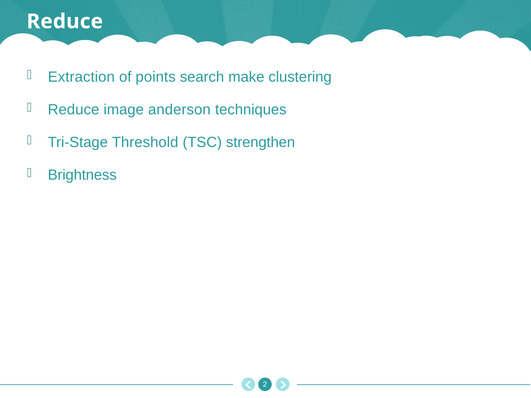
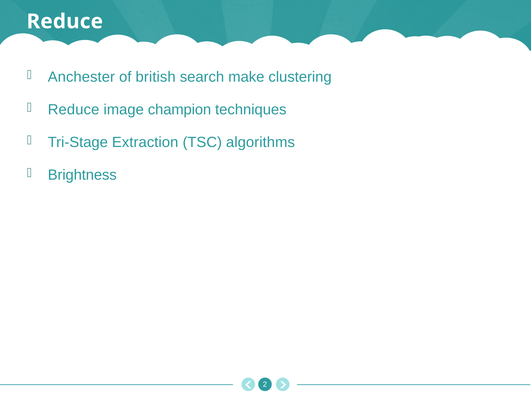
Extraction: Extraction -> Anchester (81, 77)
points: points -> british (156, 77)
anderson: anderson -> champion (180, 110)
Threshold: Threshold -> Extraction (145, 142)
strengthen: strengthen -> algorithms (260, 142)
